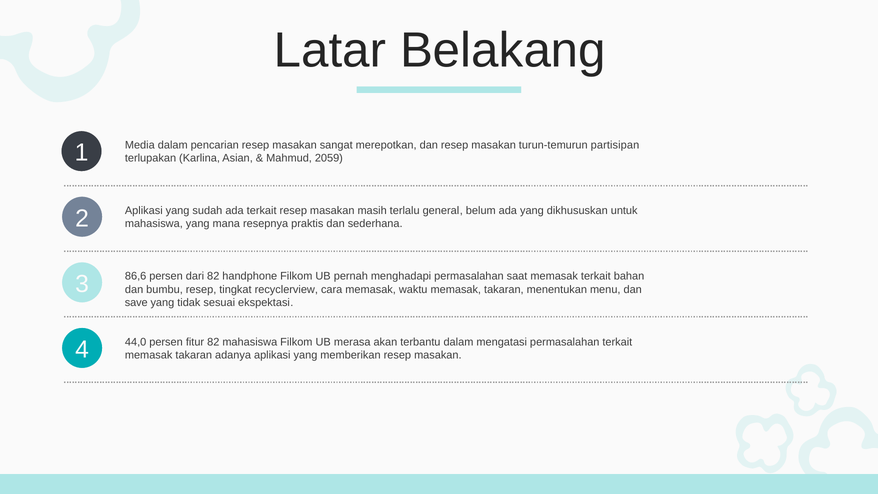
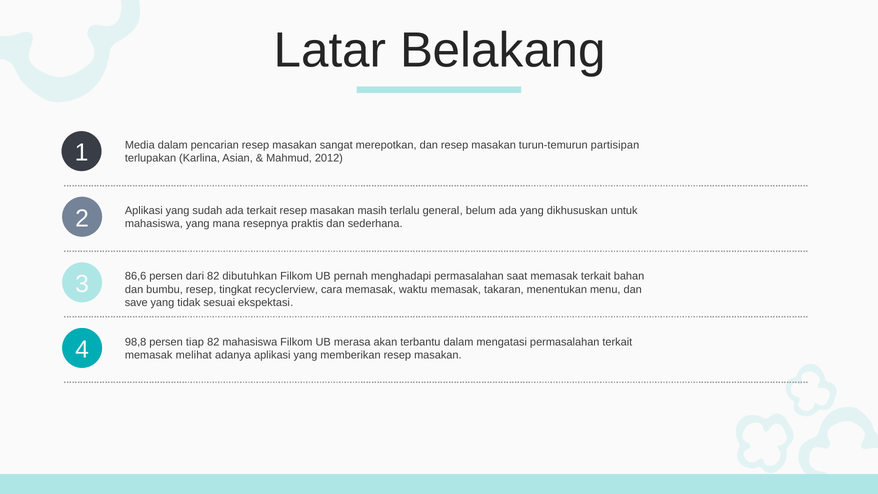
2059: 2059 -> 2012 (329, 158)
handphone: handphone -> dibutuhkan (250, 276)
44,0: 44,0 -> 98,8 (136, 342)
fitur: fitur -> tiap (195, 342)
takaran: takaran -> melihat (194, 355)
